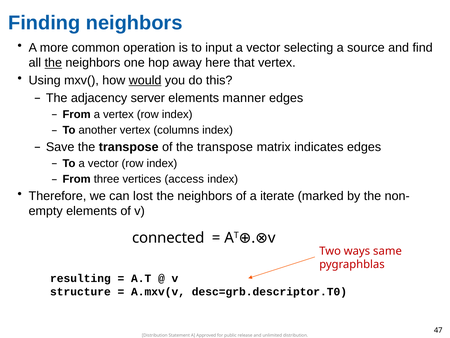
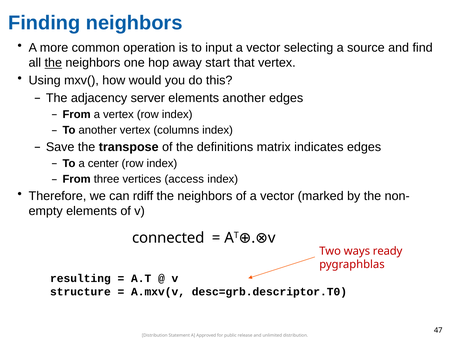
here: here -> start (218, 63)
would underline: present -> none (145, 80)
elements manner: manner -> another (244, 98)
of the transpose: transpose -> definitions (225, 147)
To a vector: vector -> center (103, 163)
lost: lost -> rdiff (143, 196)
of a iterate: iterate -> vector (277, 196)
same: same -> ready (388, 251)
